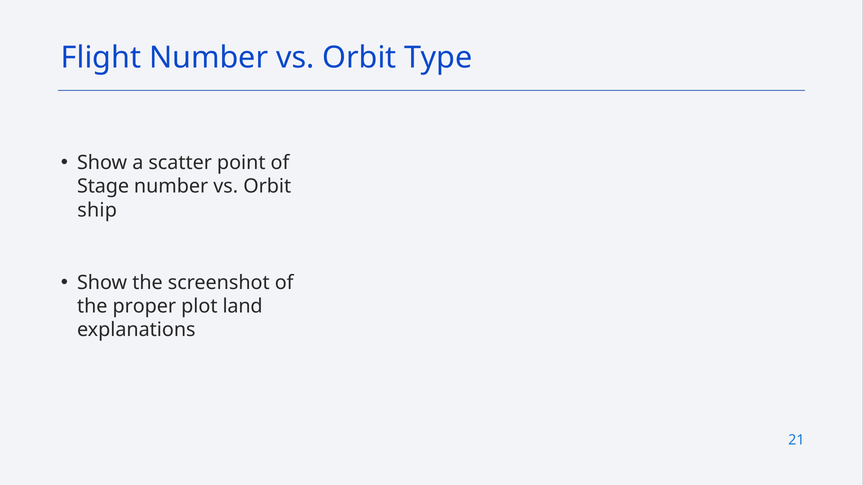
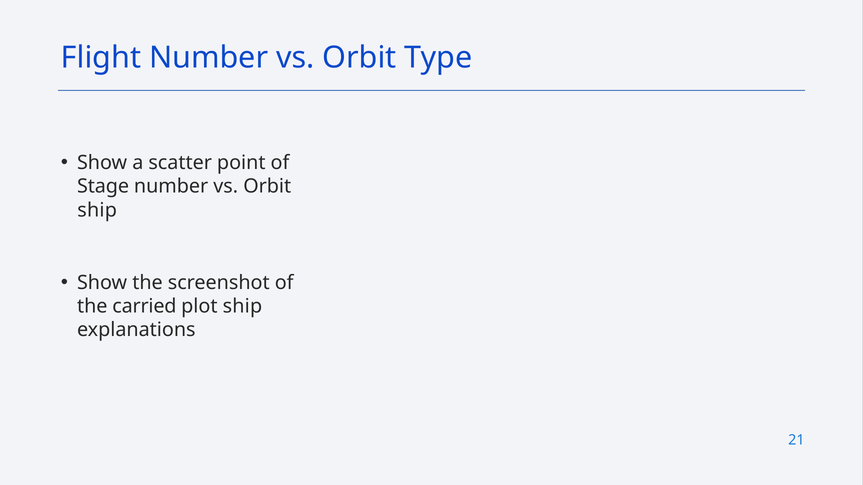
proper: proper -> carried (144, 307)
plot land: land -> ship (242, 307)
